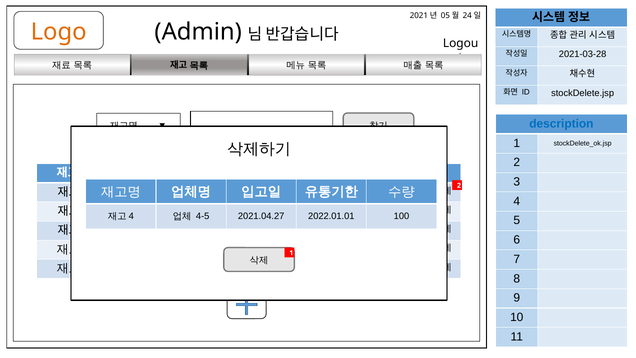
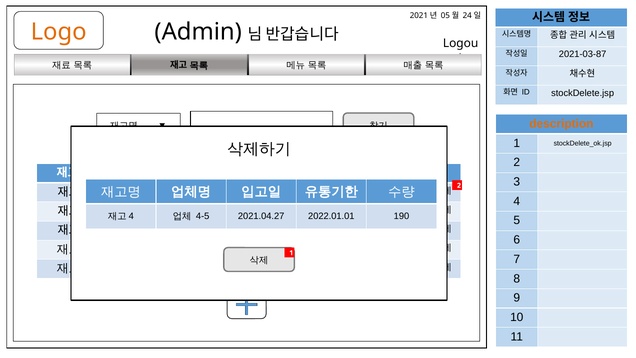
2021-03-28: 2021-03-28 -> 2021-03-87 (583, 54)
description colour: blue -> orange (561, 124)
100: 100 -> 190 (401, 216)
